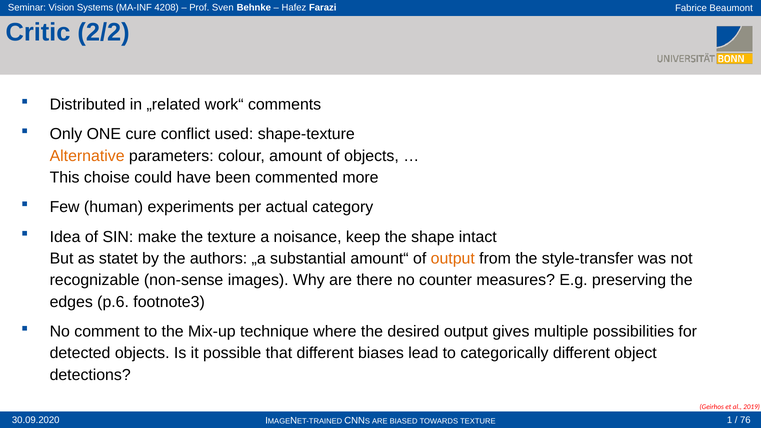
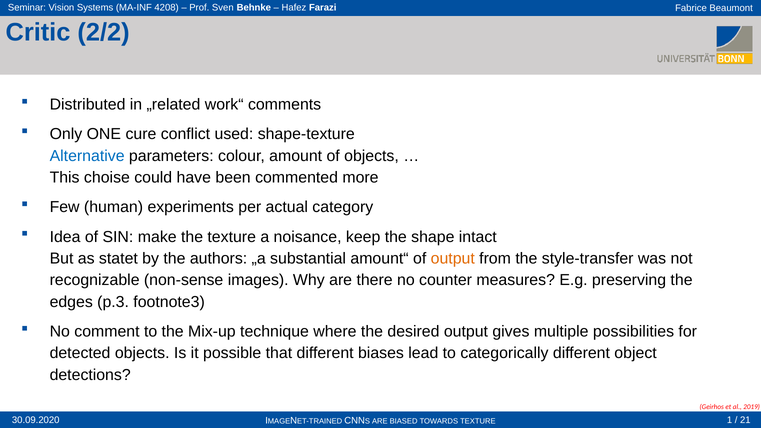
Alternative colour: orange -> blue (87, 156)
p.6: p.6 -> p.3 (113, 302)
76: 76 -> 21 (745, 420)
